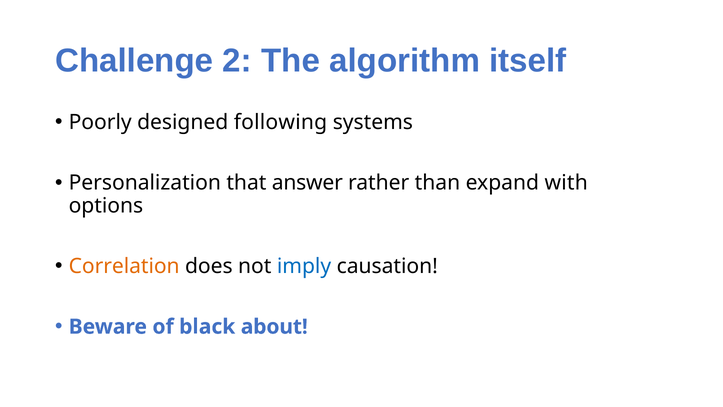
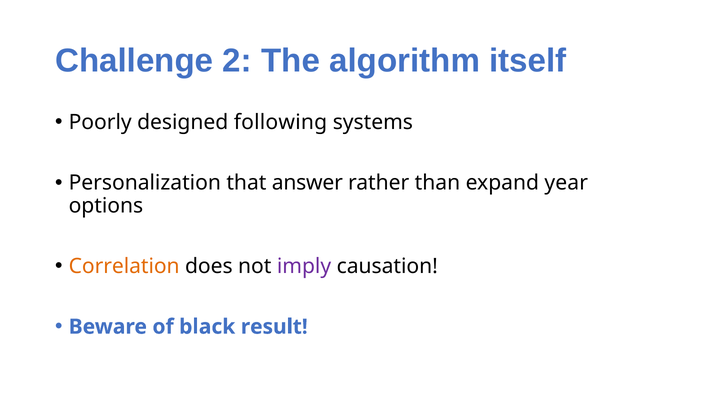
with: with -> year (566, 183)
imply colour: blue -> purple (304, 266)
about: about -> result (274, 326)
